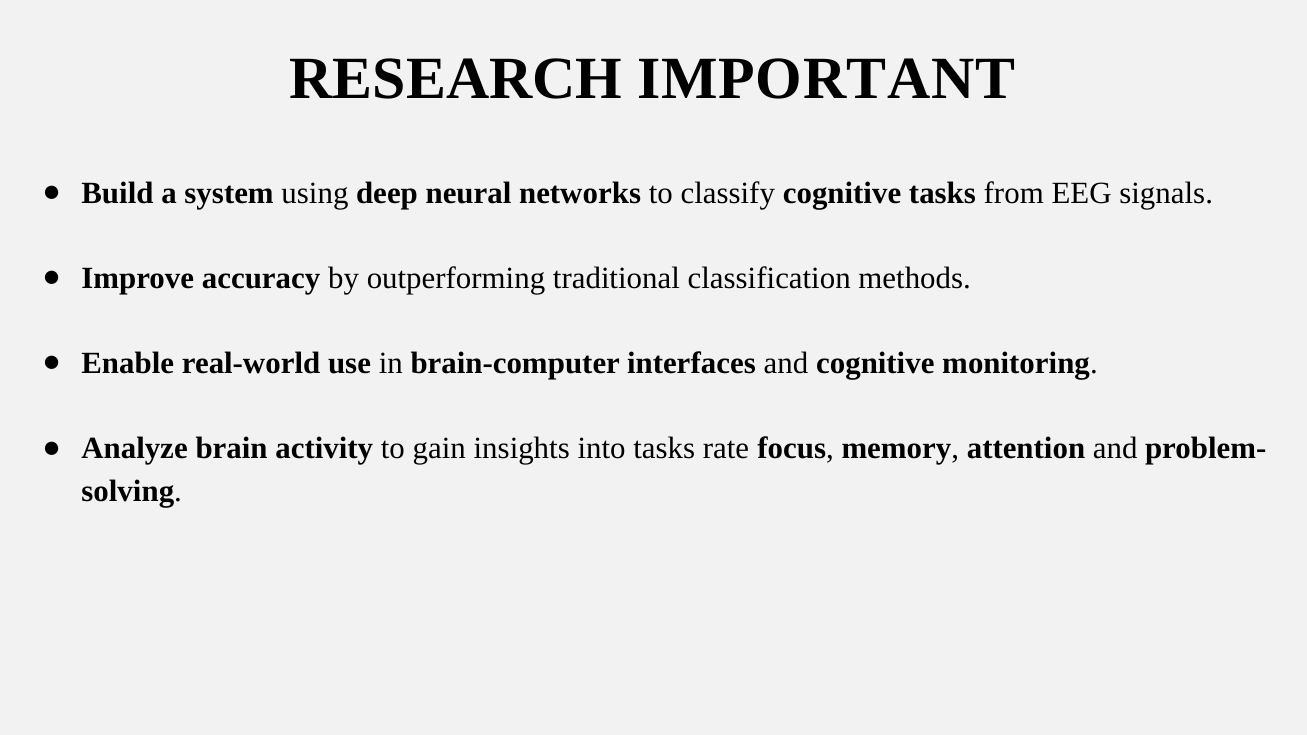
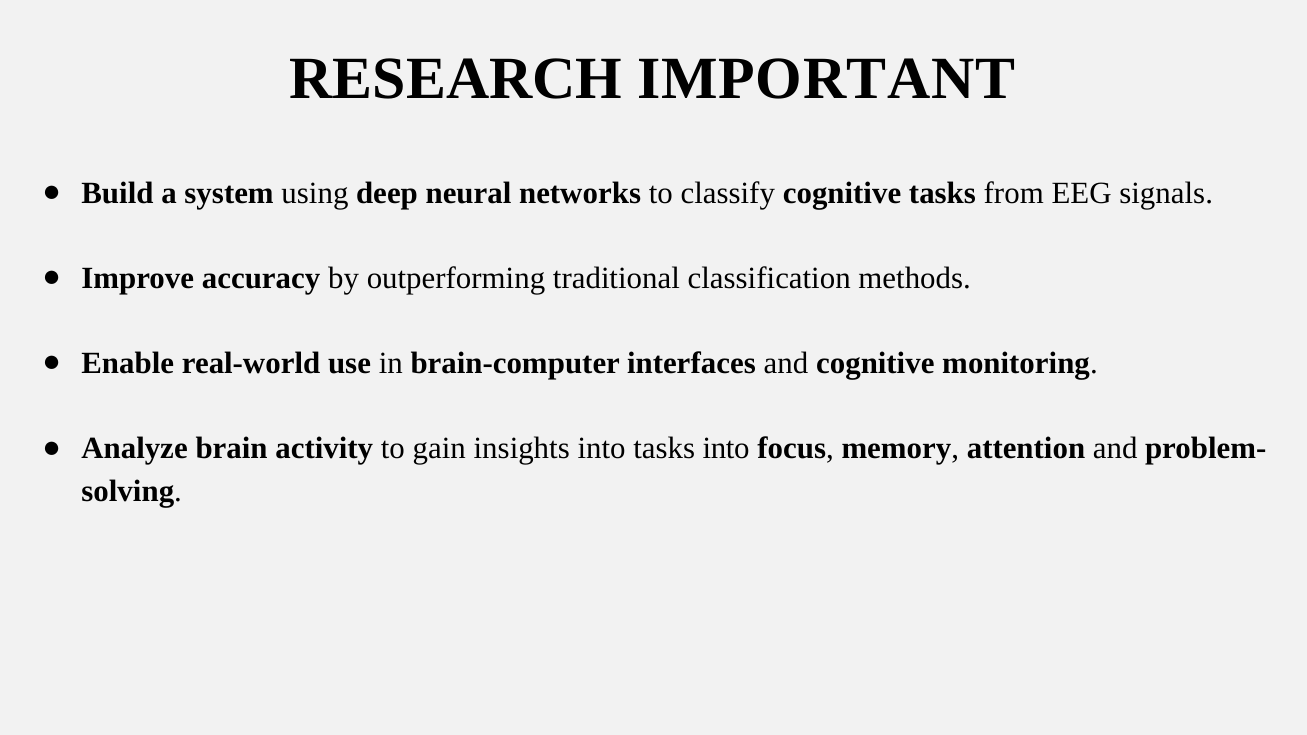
tasks rate: rate -> into (726, 449)
